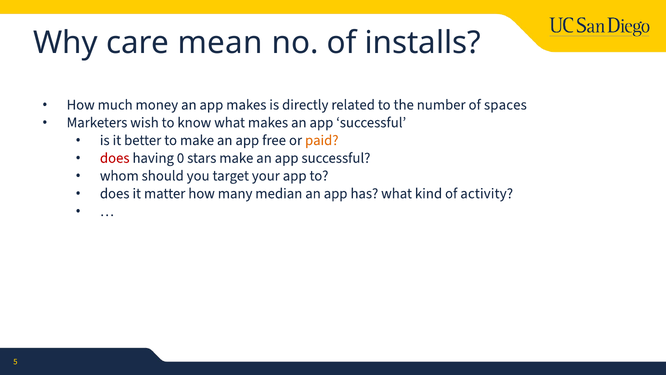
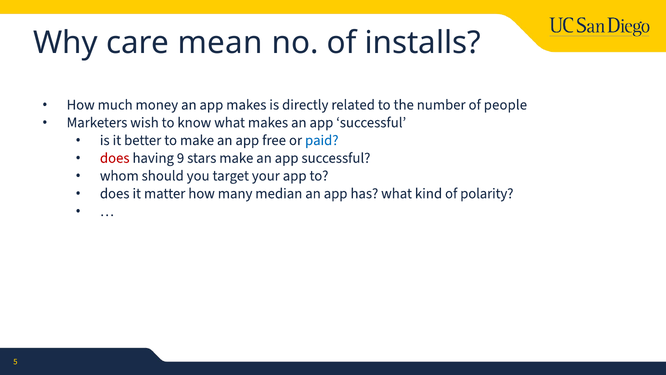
spaces: spaces -> people (505, 105)
paid colour: orange -> blue (322, 140)
0: 0 -> 9 (181, 158)
activity: activity -> polarity (487, 193)
